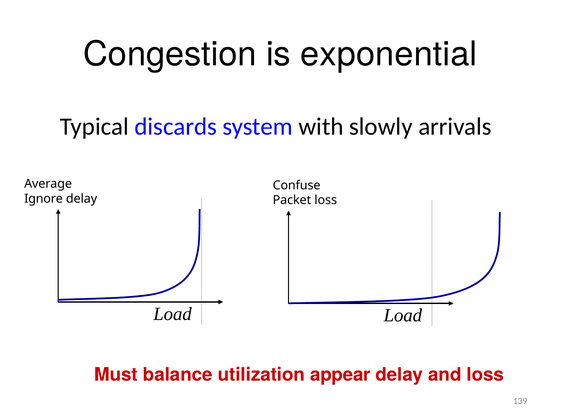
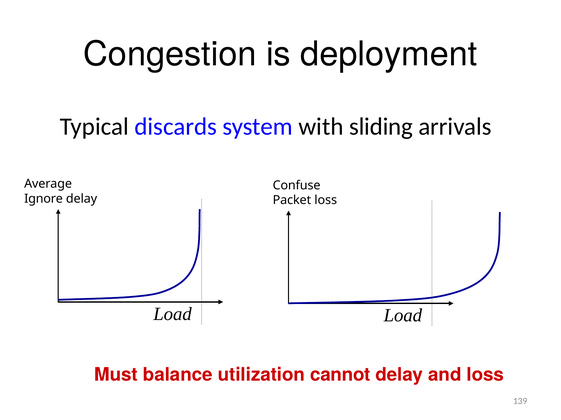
exponential: exponential -> deployment (389, 54)
slowly: slowly -> sliding (381, 127)
appear: appear -> cannot (340, 375)
